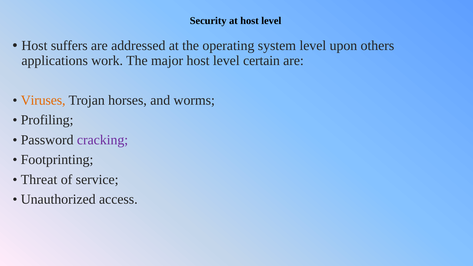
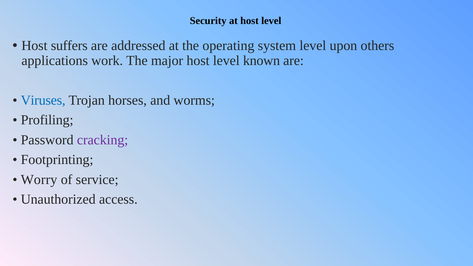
certain: certain -> known (262, 61)
Viruses colour: orange -> blue (43, 100)
Threat: Threat -> Worry (39, 180)
